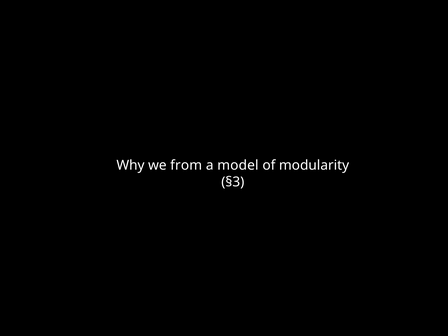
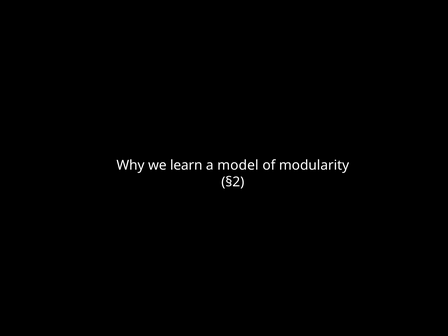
from: from -> learn (186, 165)
§3: §3 -> §2 (233, 182)
